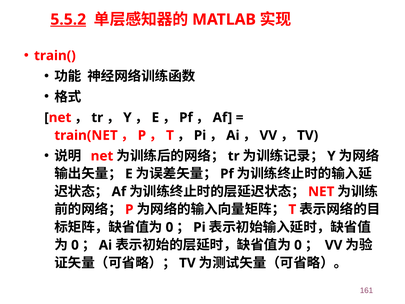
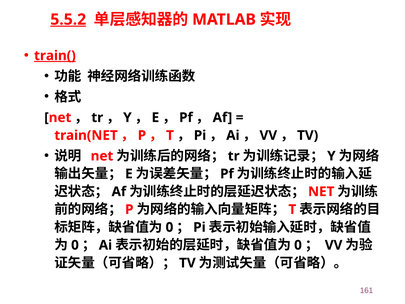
train( underline: none -> present (55, 56)
